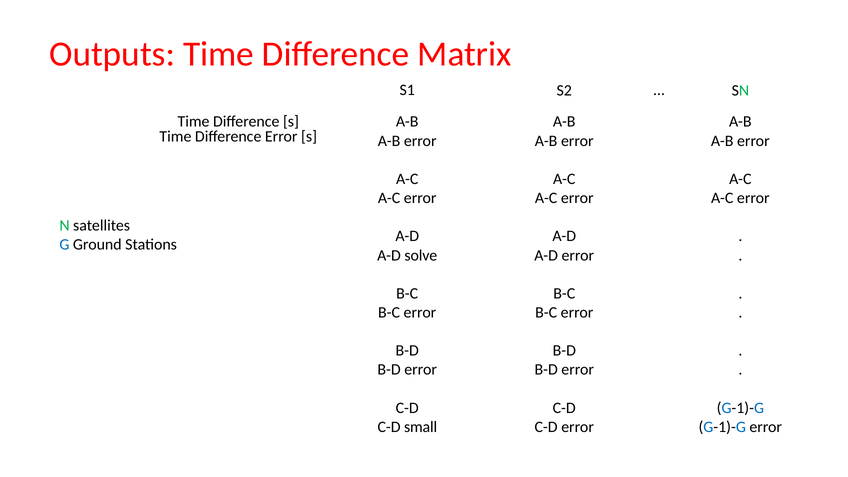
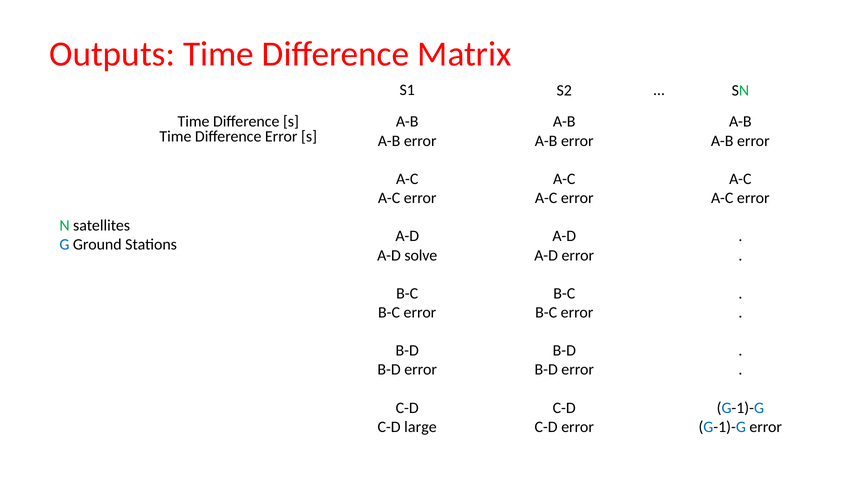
small: small -> large (420, 427)
